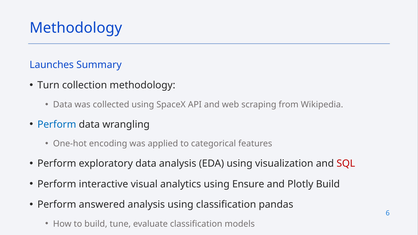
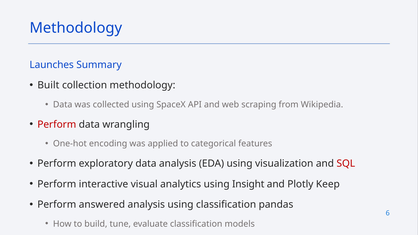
Turn: Turn -> Built (48, 85)
Perform colour: blue -> red (57, 125)
Ensure: Ensure -> Insight (248, 184)
Plotly Build: Build -> Keep (328, 184)
